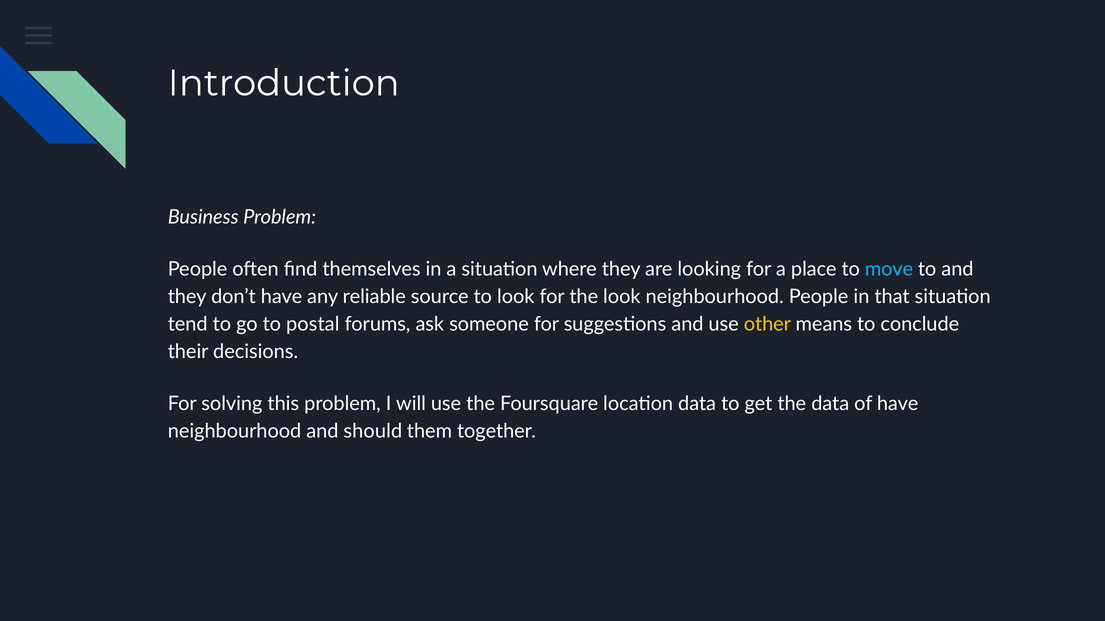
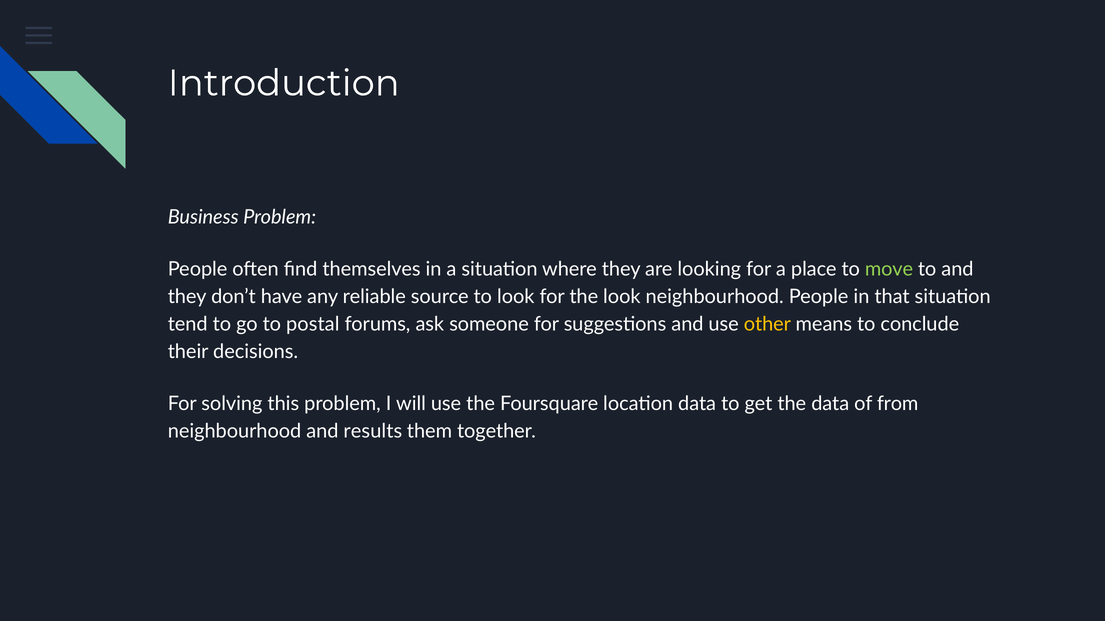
move colour: light blue -> light green (889, 269)
of have: have -> from (898, 404)
should: should -> results (373, 432)
